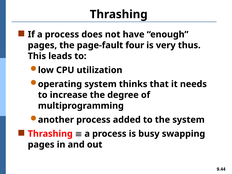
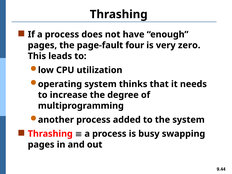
thus: thus -> zero (189, 45)
